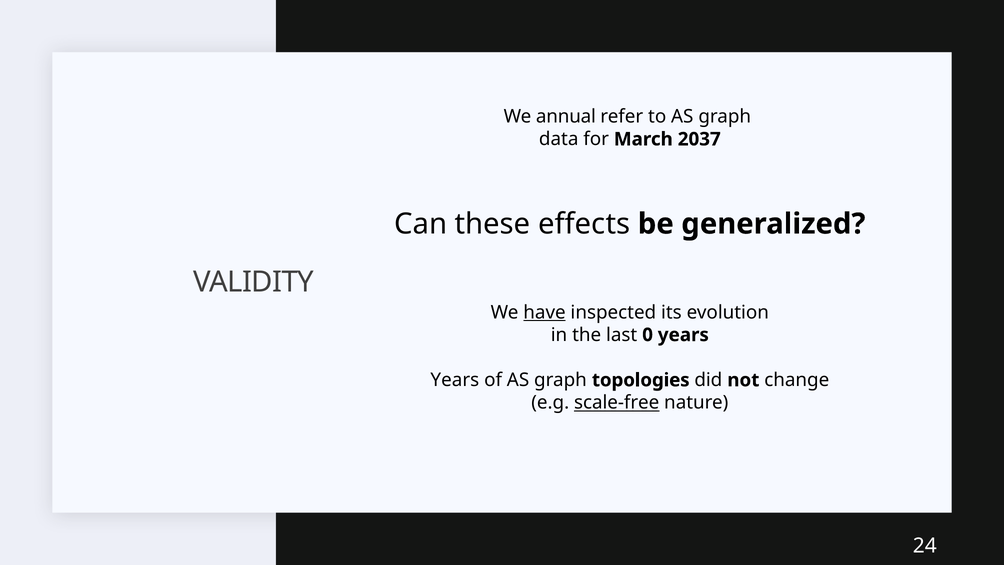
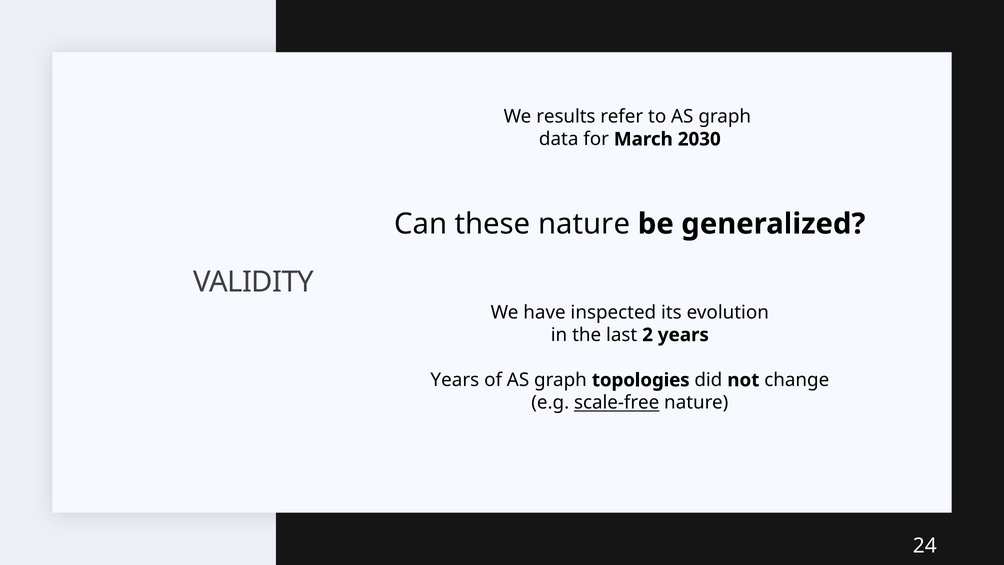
annual: annual -> results (566, 117)
2037: 2037 -> 2030 (699, 139)
these effects: effects -> nature (584, 224)
have underline: present -> none (545, 312)
0: 0 -> 2 (648, 335)
